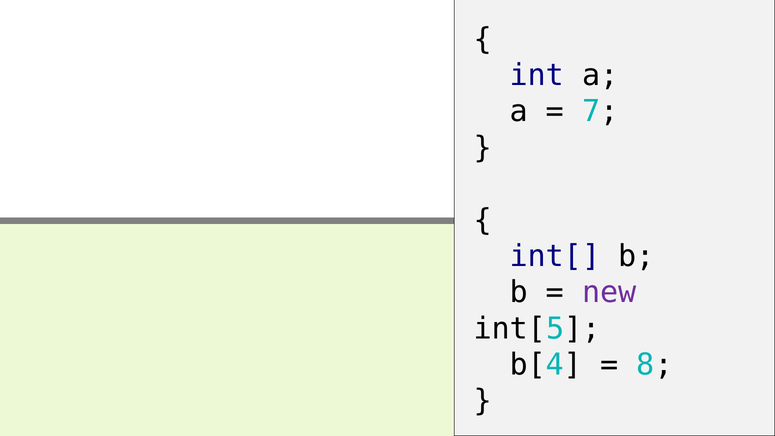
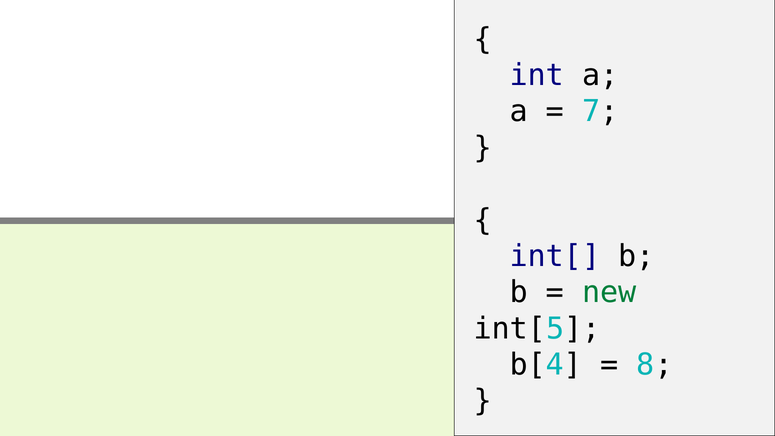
new colour: purple -> green (609, 292)
